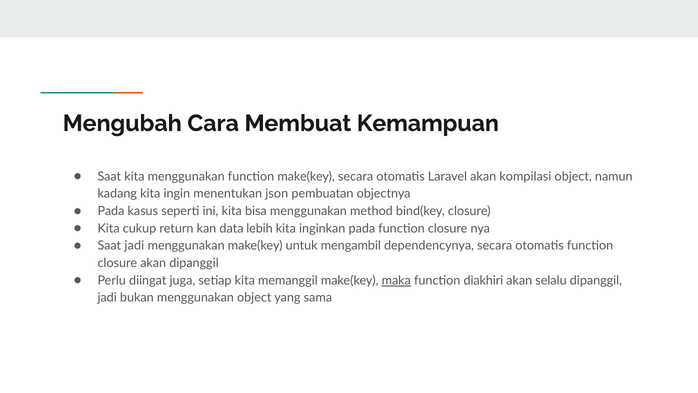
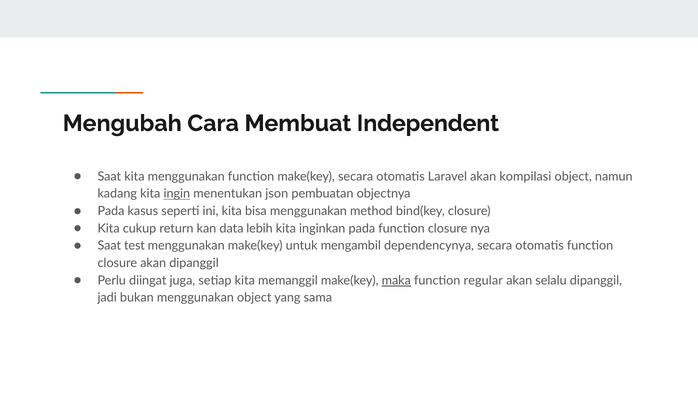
Kemampuan: Kemampuan -> Independent (428, 123)
ingin underline: none -> present (177, 194)
Saat jadi: jadi -> test (134, 246)
diakhiri: diakhiri -> regular (483, 280)
